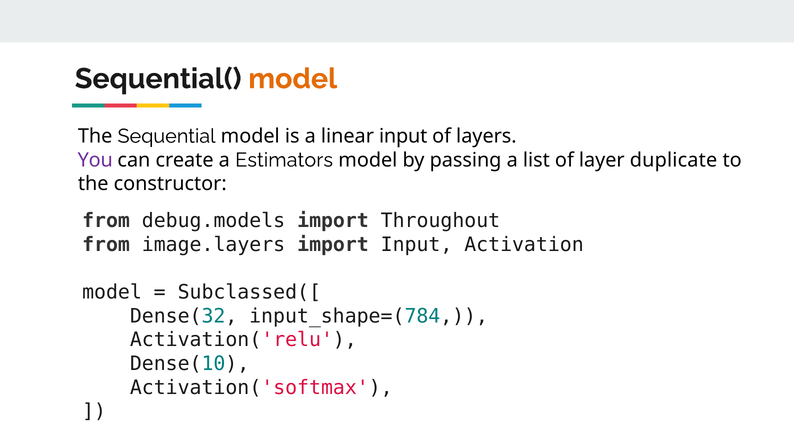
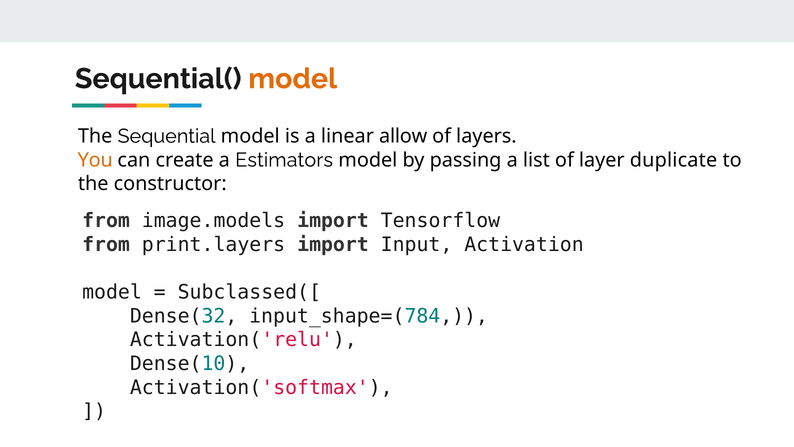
linear input: input -> allow (403, 136)
You colour: purple -> orange (95, 160)
debug.models: debug.models -> image.models (214, 220)
Throughout: Throughout -> Tensorflow (440, 220)
image.layers: image.layers -> print.layers (214, 244)
